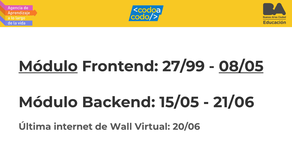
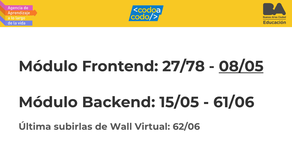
Módulo underline: present -> none (48, 66)
27/99: 27/99 -> 27/78 (184, 66)
21/06: 21/06 -> 61/06 (234, 102)
internet: internet -> subirlas (73, 127)
20/06: 20/06 -> 62/06 (186, 127)
